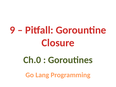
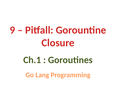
Ch.0: Ch.0 -> Ch.1 (32, 60)
